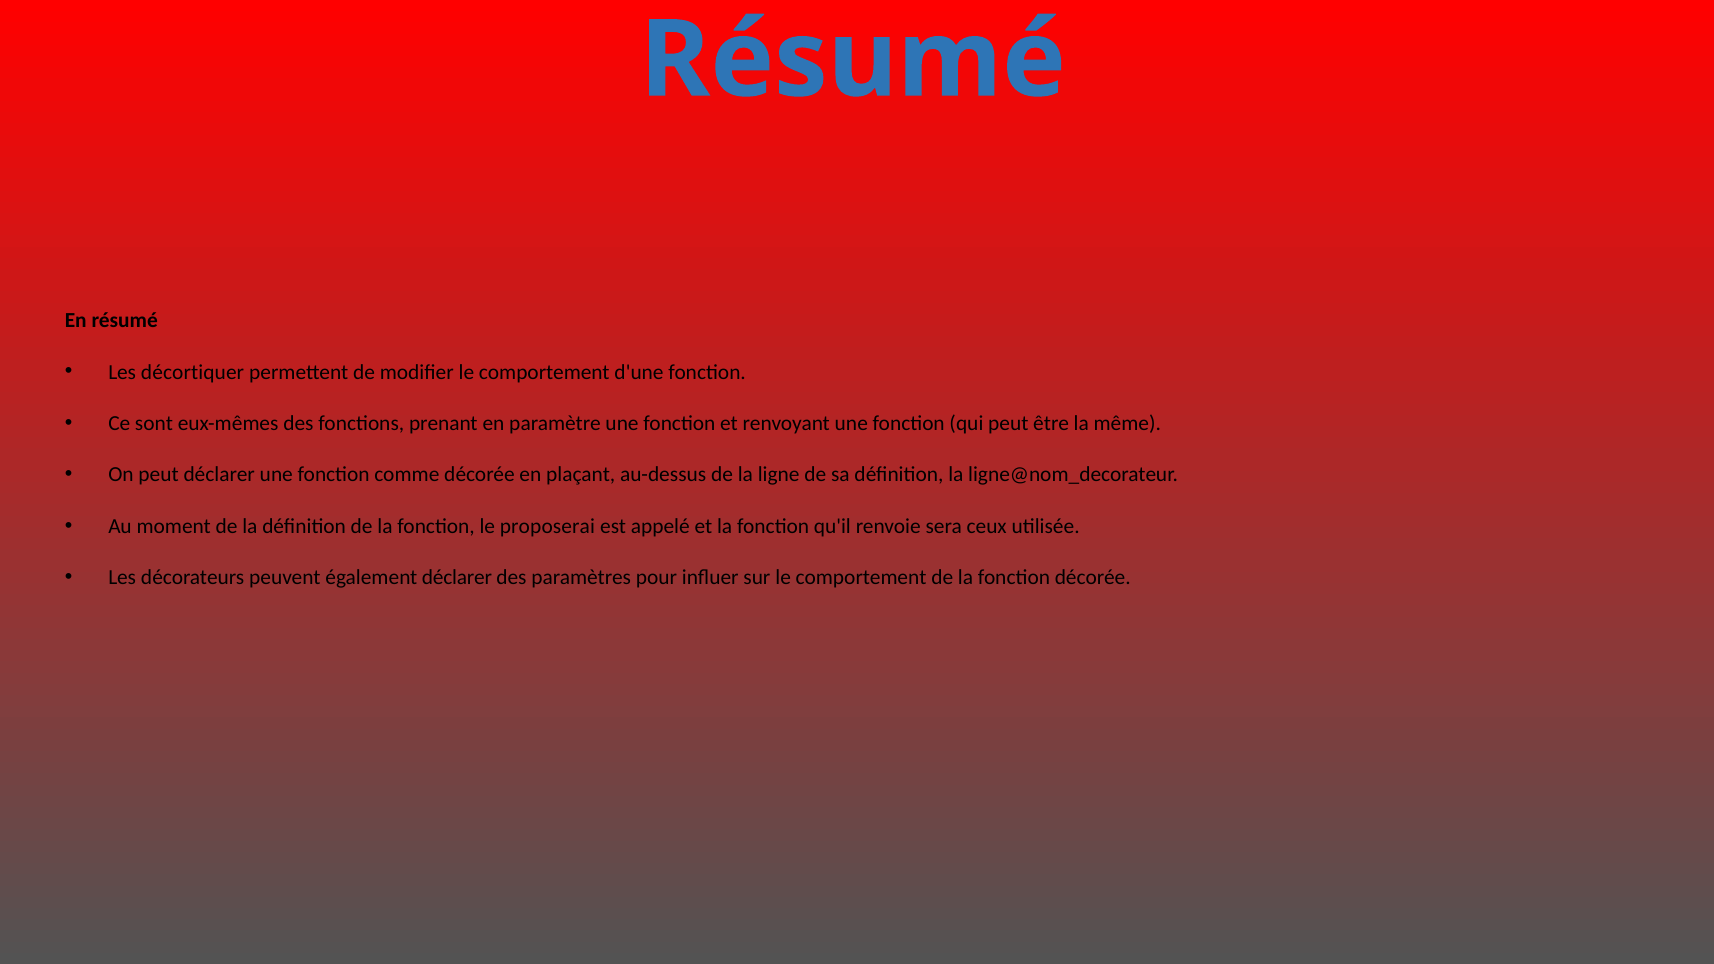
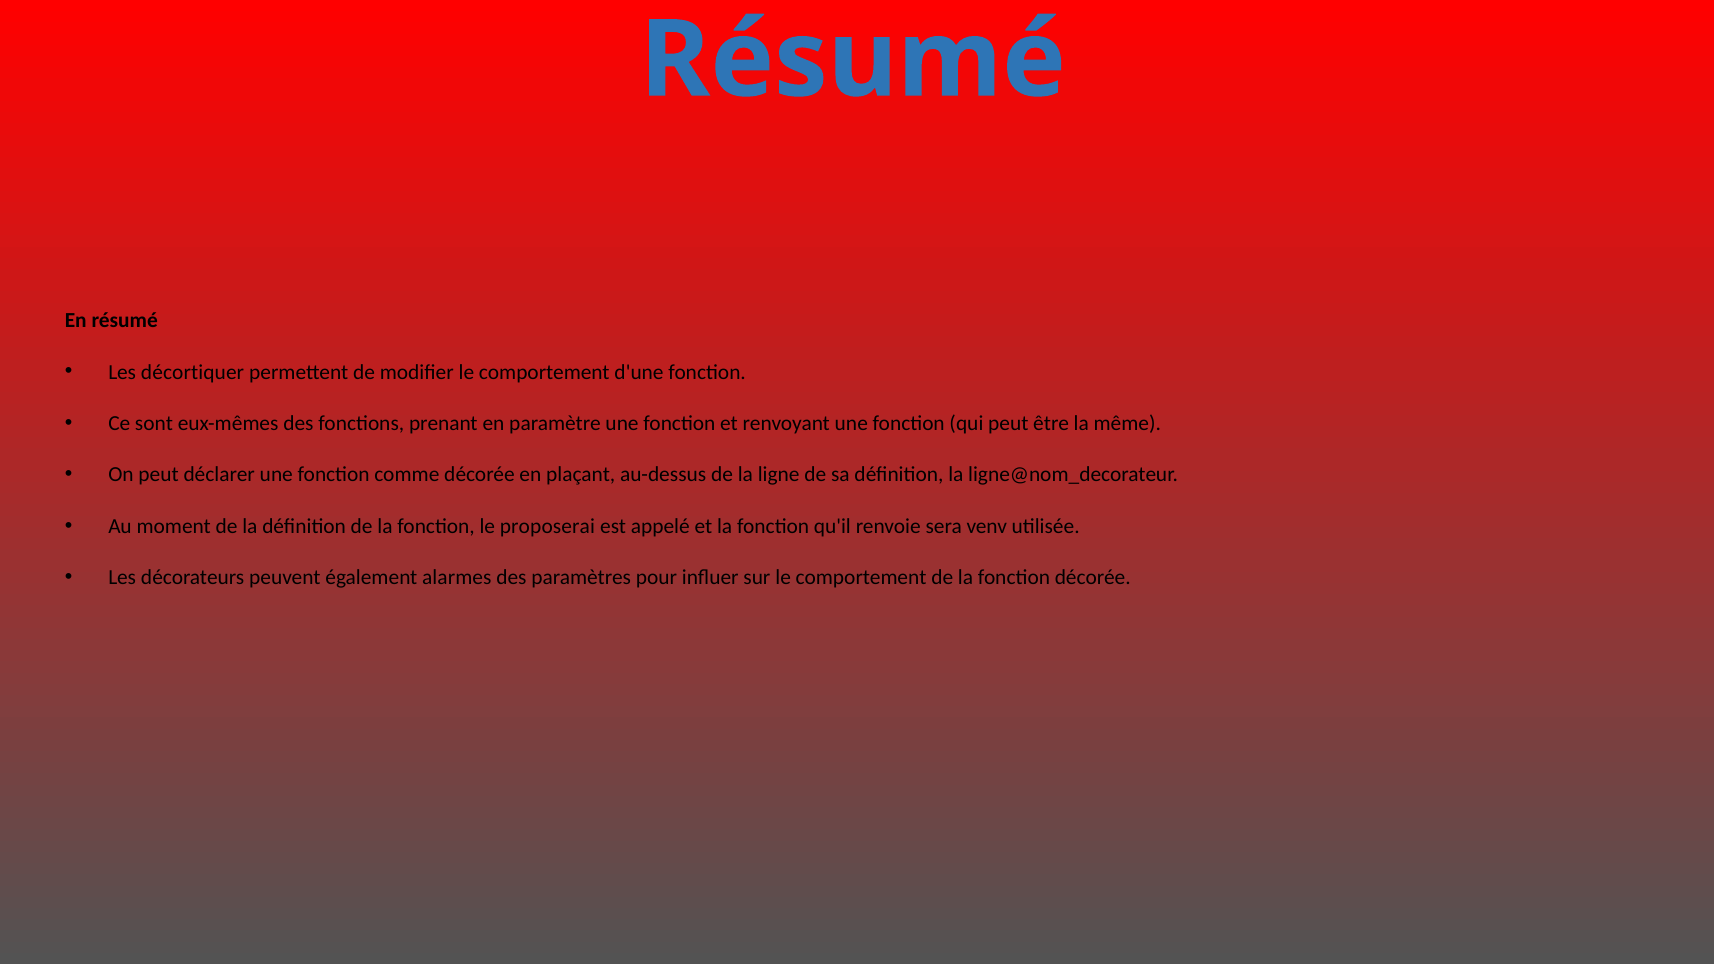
ceux: ceux -> venv (987, 526)
également déclarer: déclarer -> alarmes (457, 578)
